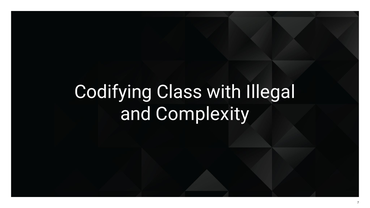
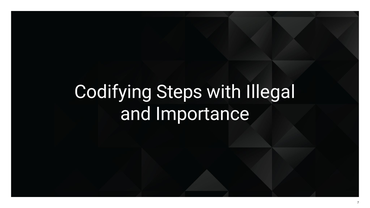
Class: Class -> Steps (180, 92)
Complexity: Complexity -> Importance (203, 114)
